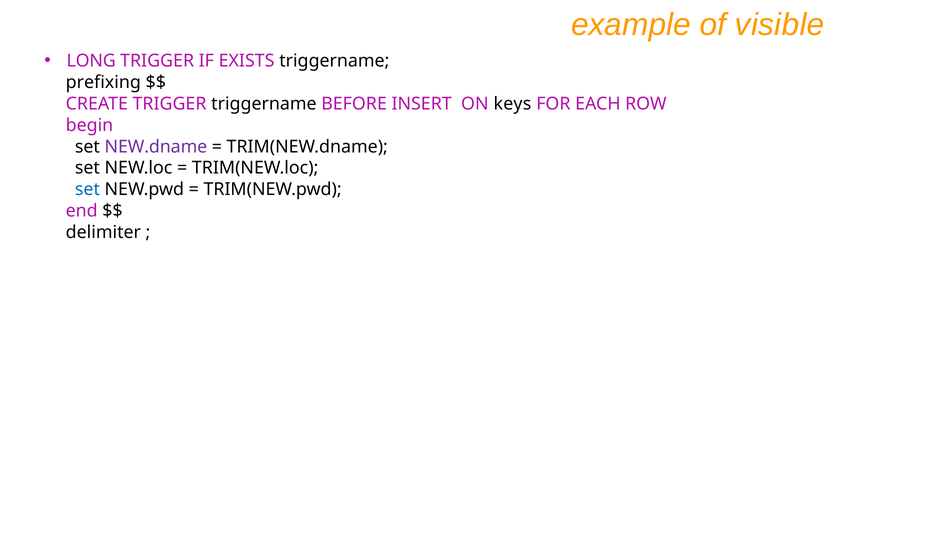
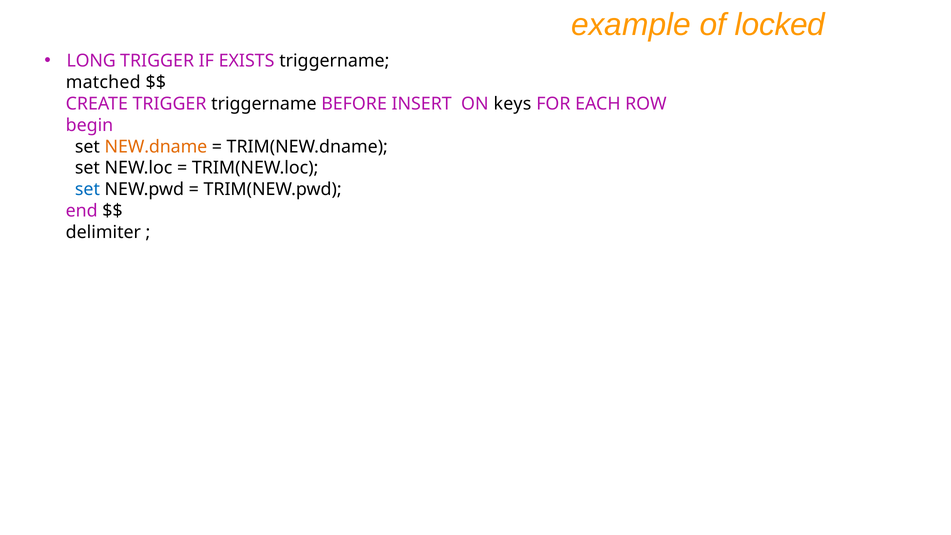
visible: visible -> locked (780, 25)
prefixing: prefixing -> matched (103, 82)
NEW.dname colour: purple -> orange (156, 147)
